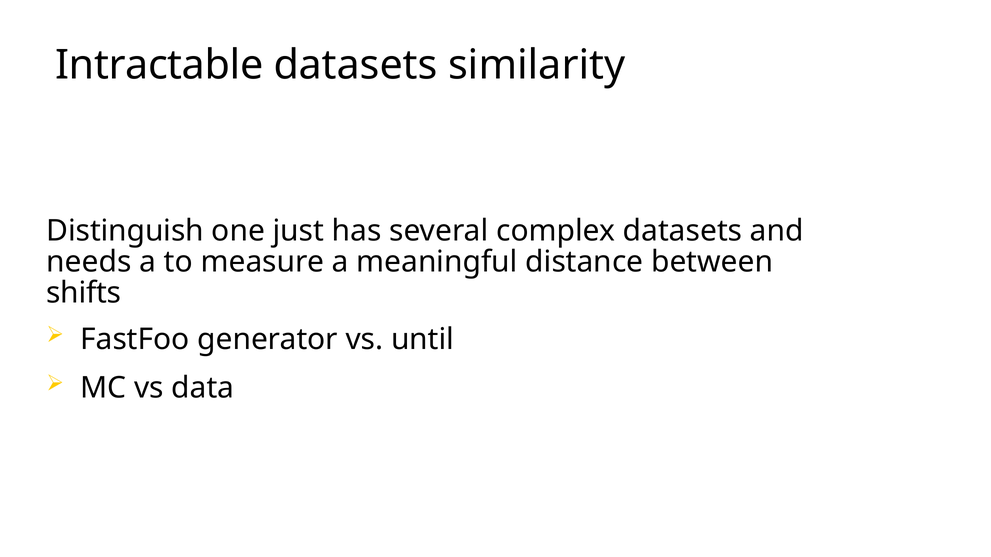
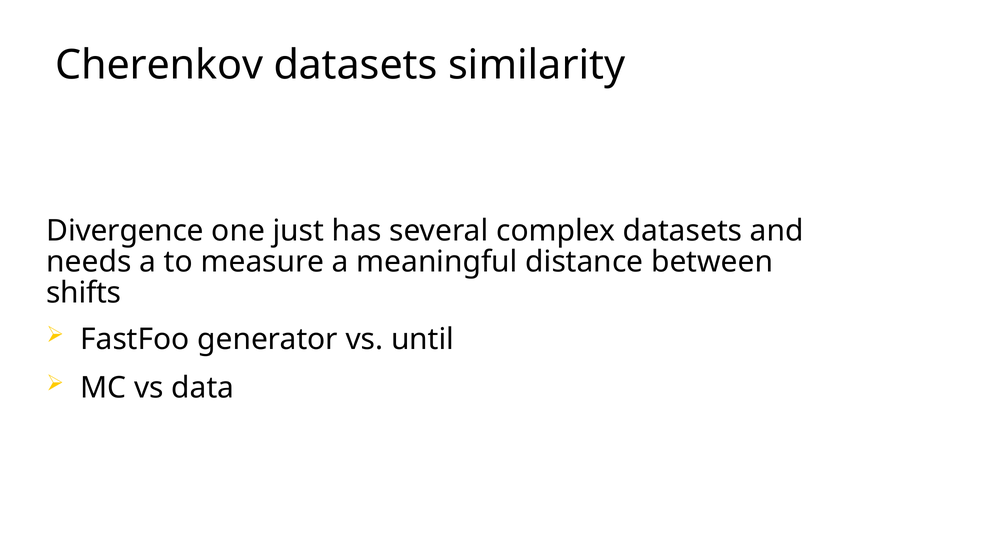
Intractable: Intractable -> Cherenkov (159, 65)
Distinguish: Distinguish -> Divergence (125, 231)
